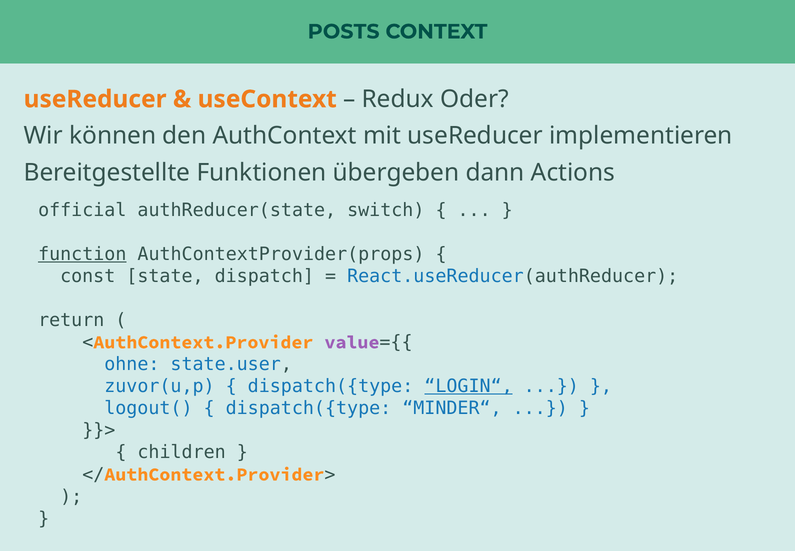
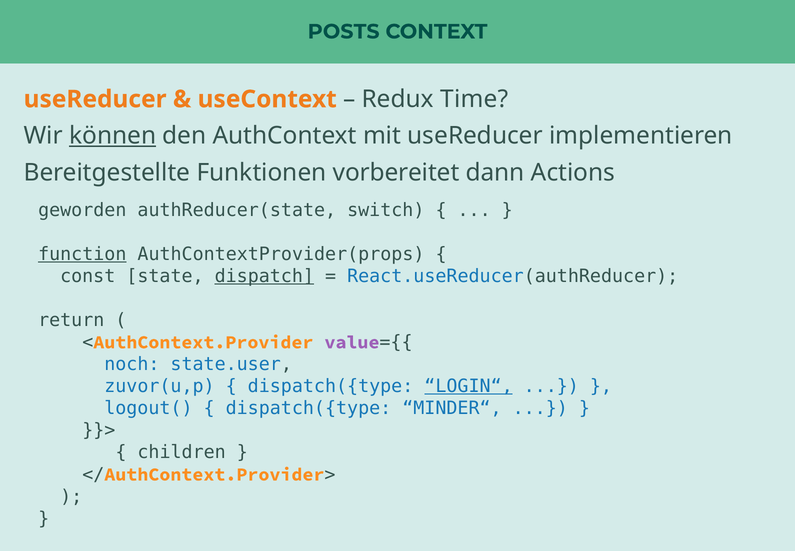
Oder: Oder -> Time (474, 99)
können underline: none -> present (113, 136)
übergeben: übergeben -> vorbereitet (396, 172)
official: official -> geworden (82, 210)
dispatch underline: none -> present (264, 276)
ohne: ohne -> noch (132, 364)
